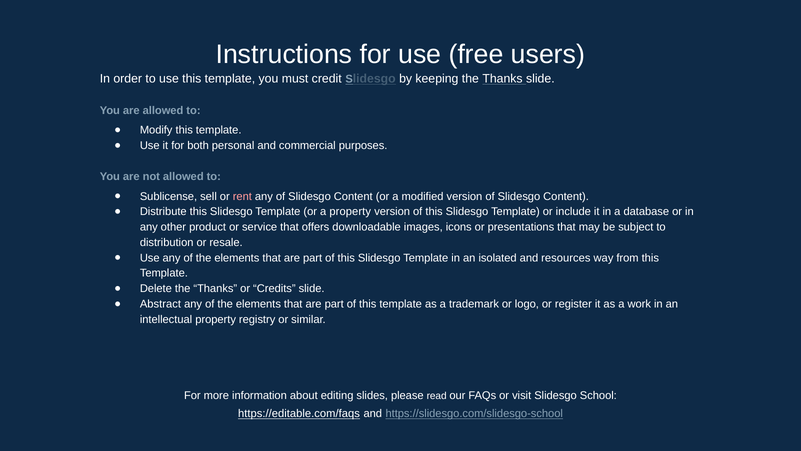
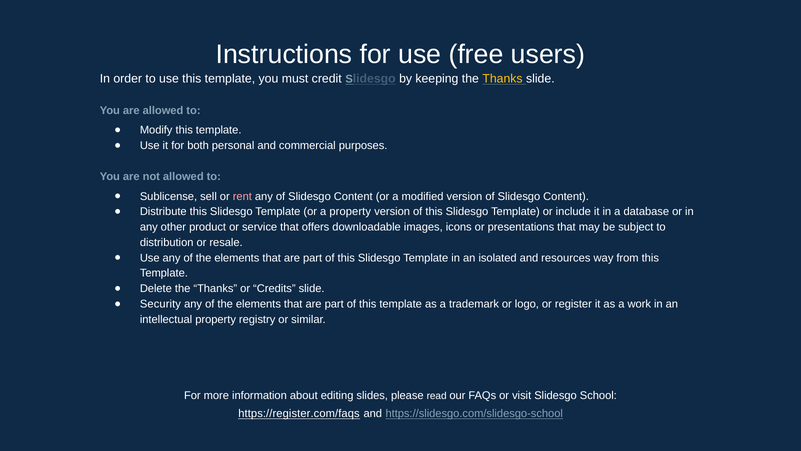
Thanks colour: white -> yellow (503, 79)
Abstract: Abstract -> Security (160, 304)
https://editable.com/faqs: https://editable.com/faqs -> https://register.com/faqs (299, 413)
